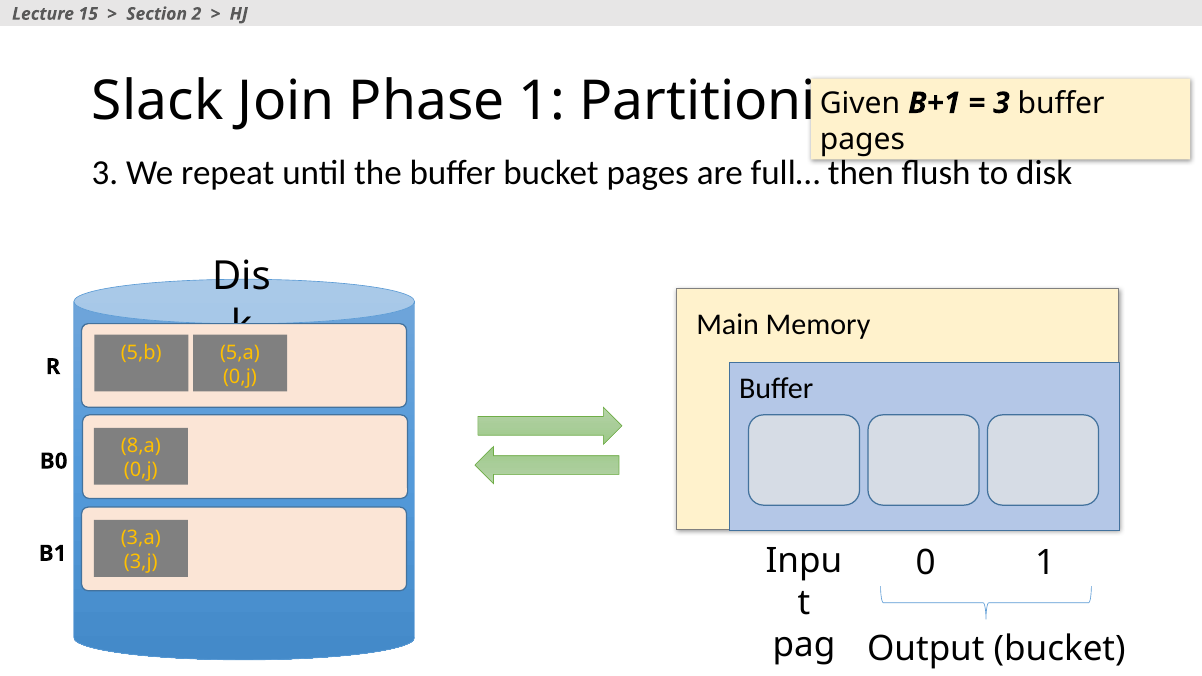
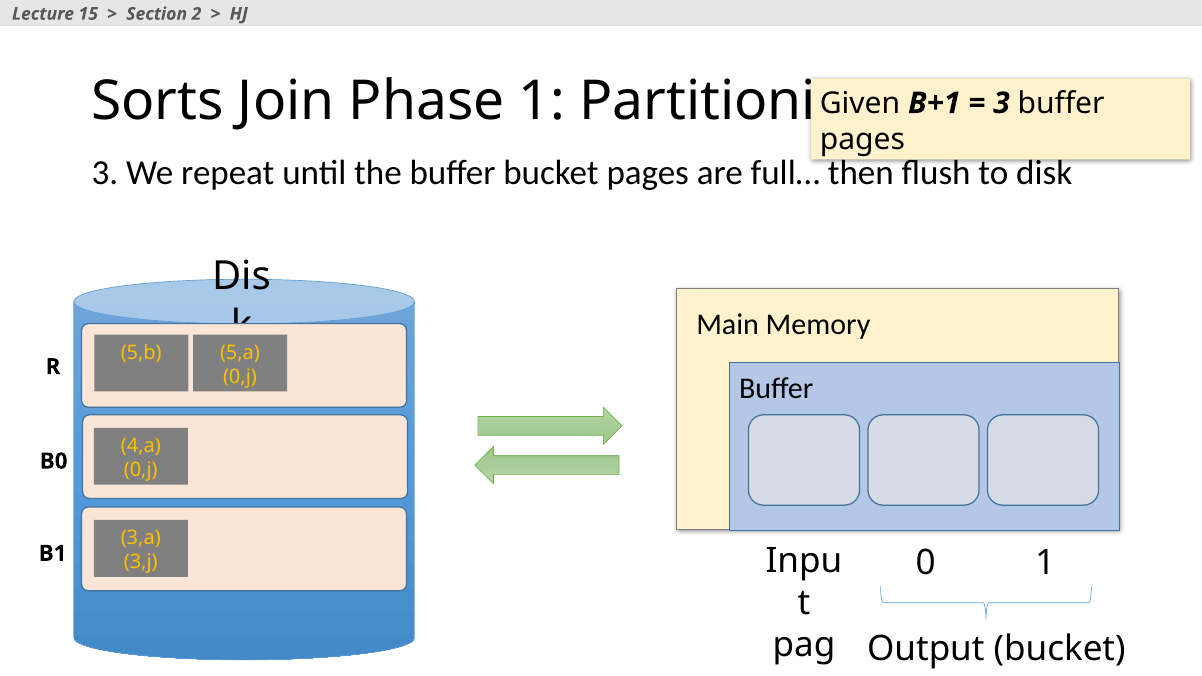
Slack: Slack -> Sorts (158, 101)
8,a: 8,a -> 4,a (141, 446)
